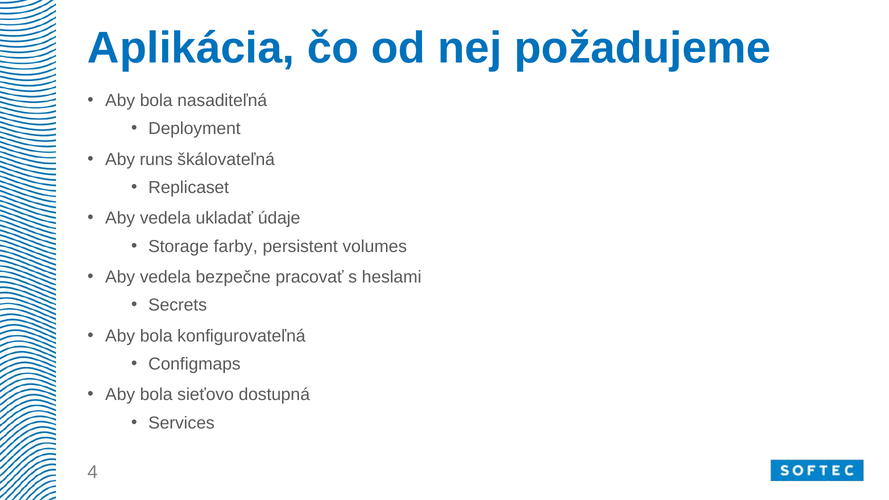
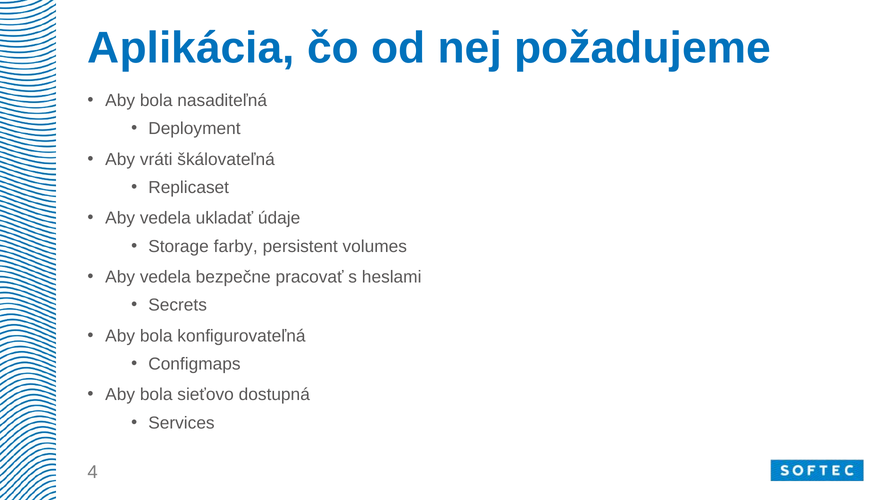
runs: runs -> vráti (156, 159)
